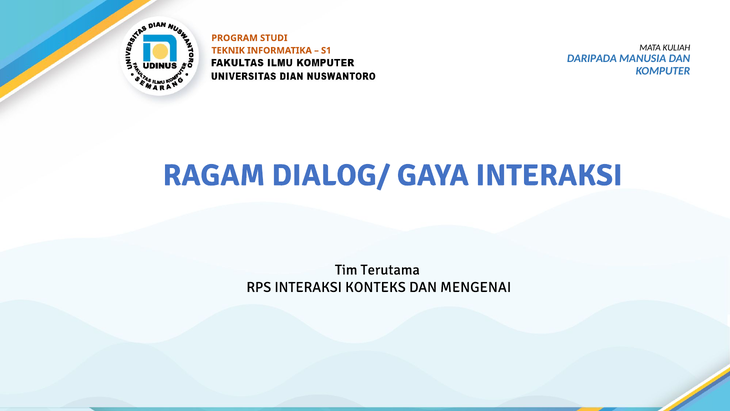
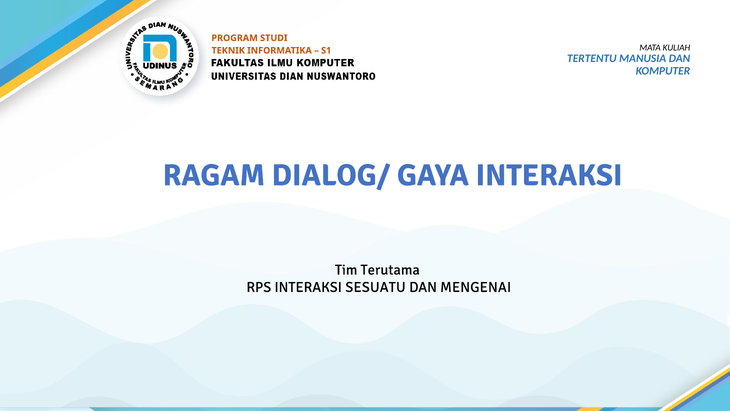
DARIPADA: DARIPADA -> TERTENTU (592, 59)
KONTEKS: KONTEKS -> SESUATU (375, 287)
